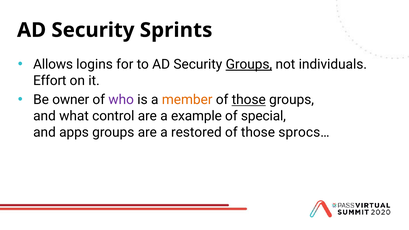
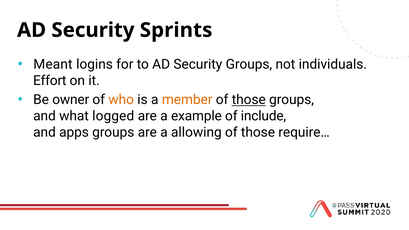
Allows: Allows -> Meant (53, 64)
Groups underline: present -> none (249, 64)
who colour: purple -> orange (121, 100)
control: control -> logged (113, 116)
special: special -> include (263, 116)
restored: restored -> allowing (196, 133)
sprocs…: sprocs… -> require… (304, 133)
